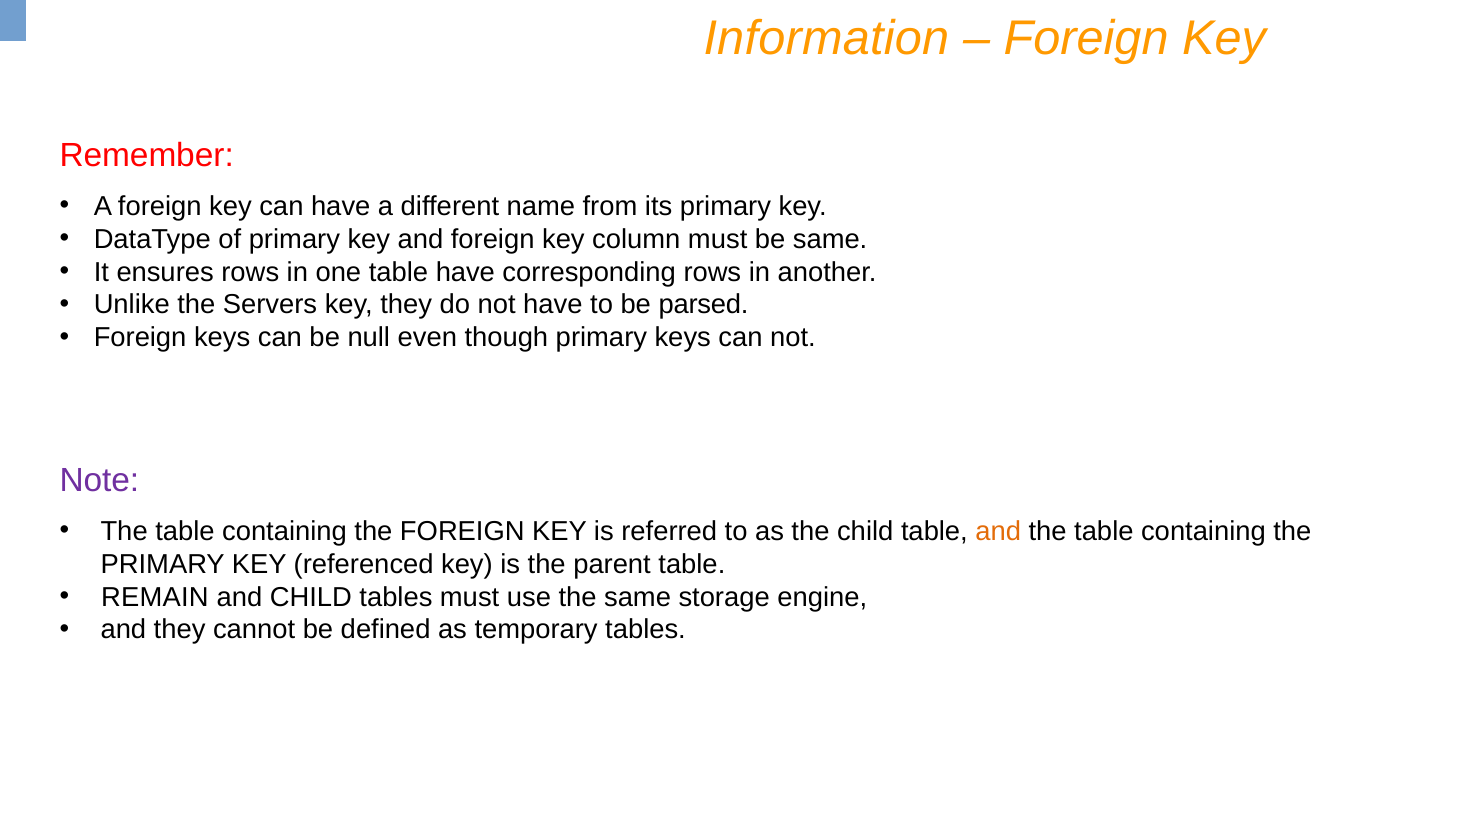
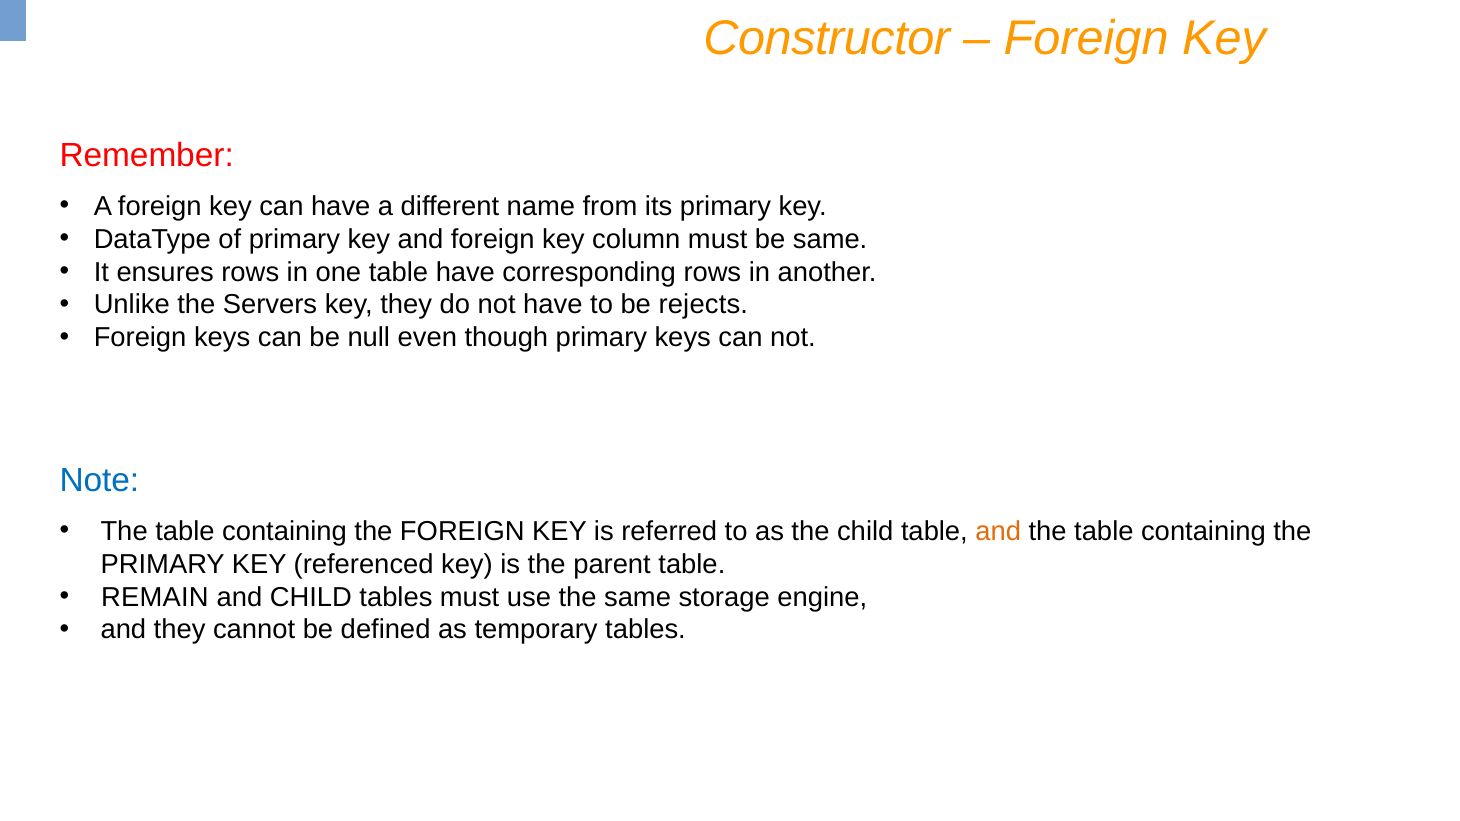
Information: Information -> Constructor (827, 38)
parsed: parsed -> rejects (703, 305)
Note colour: purple -> blue (99, 481)
